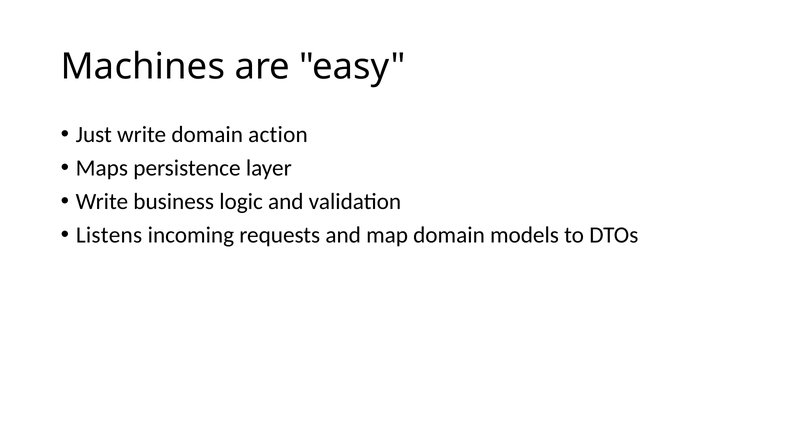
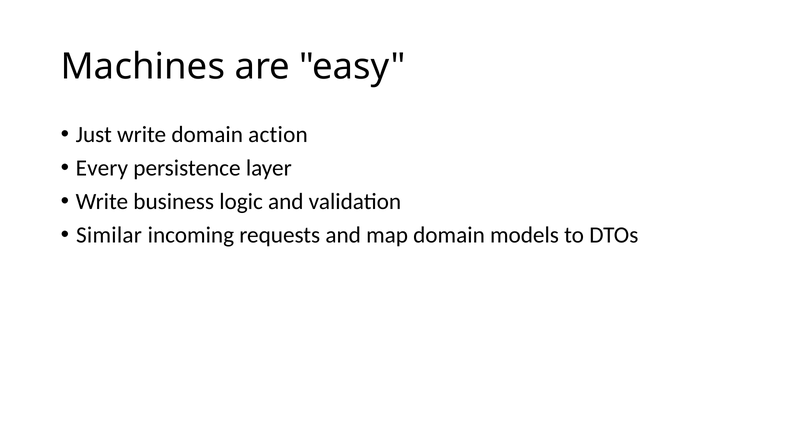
Maps: Maps -> Every (102, 168)
Listens: Listens -> Similar (109, 235)
